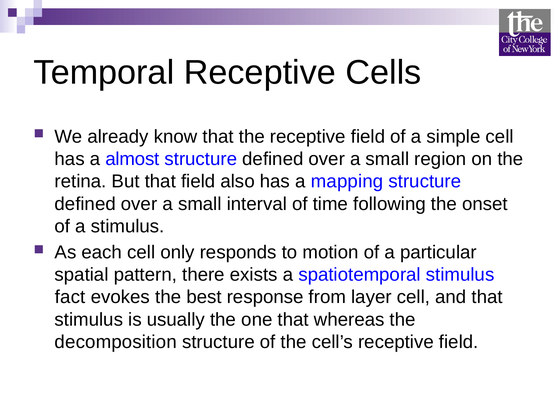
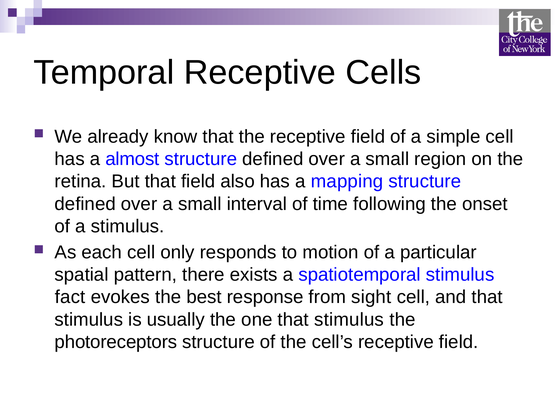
layer: layer -> sight (371, 297)
one that whereas: whereas -> stimulus (349, 320)
decomposition: decomposition -> photoreceptors (116, 342)
